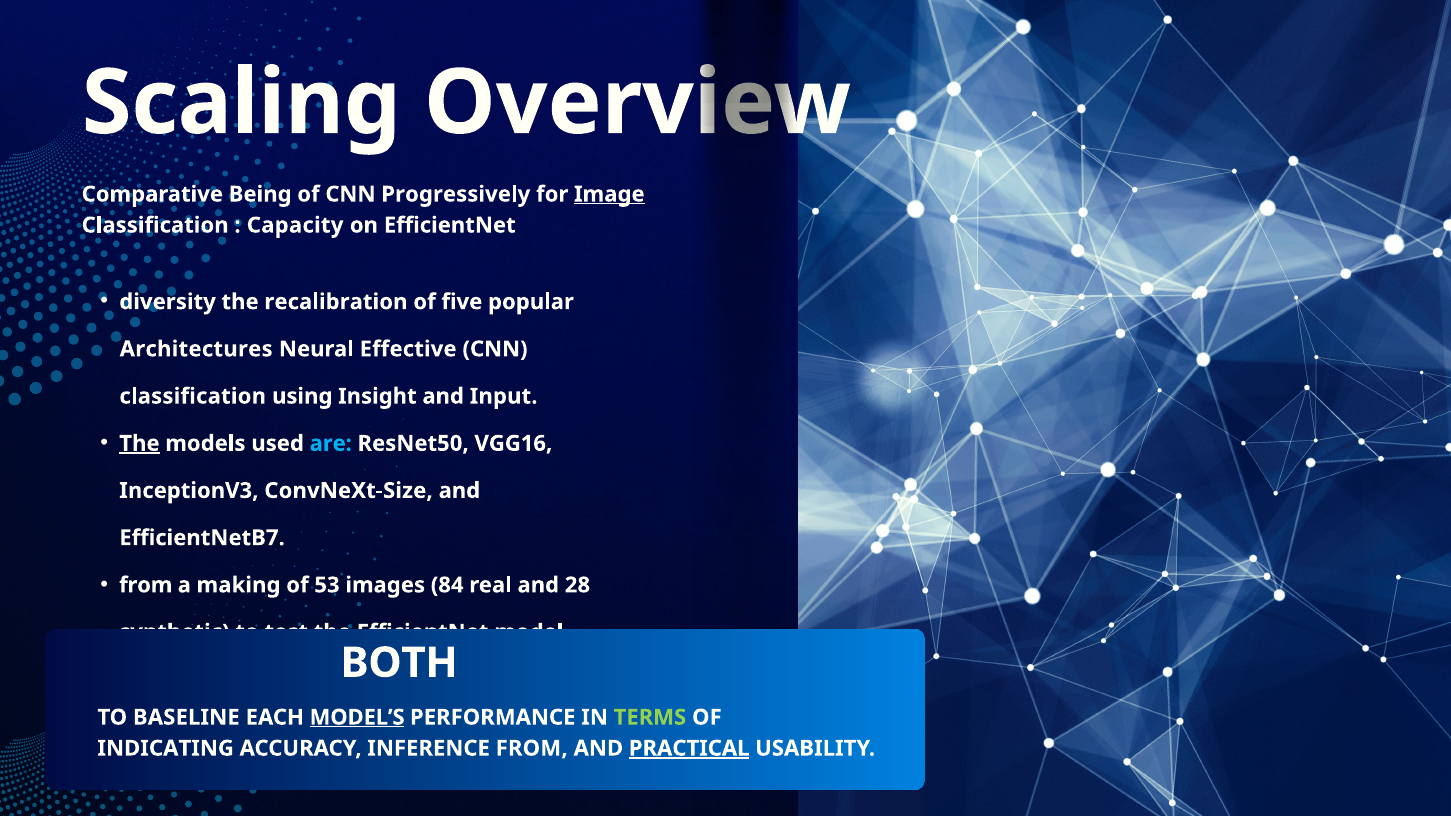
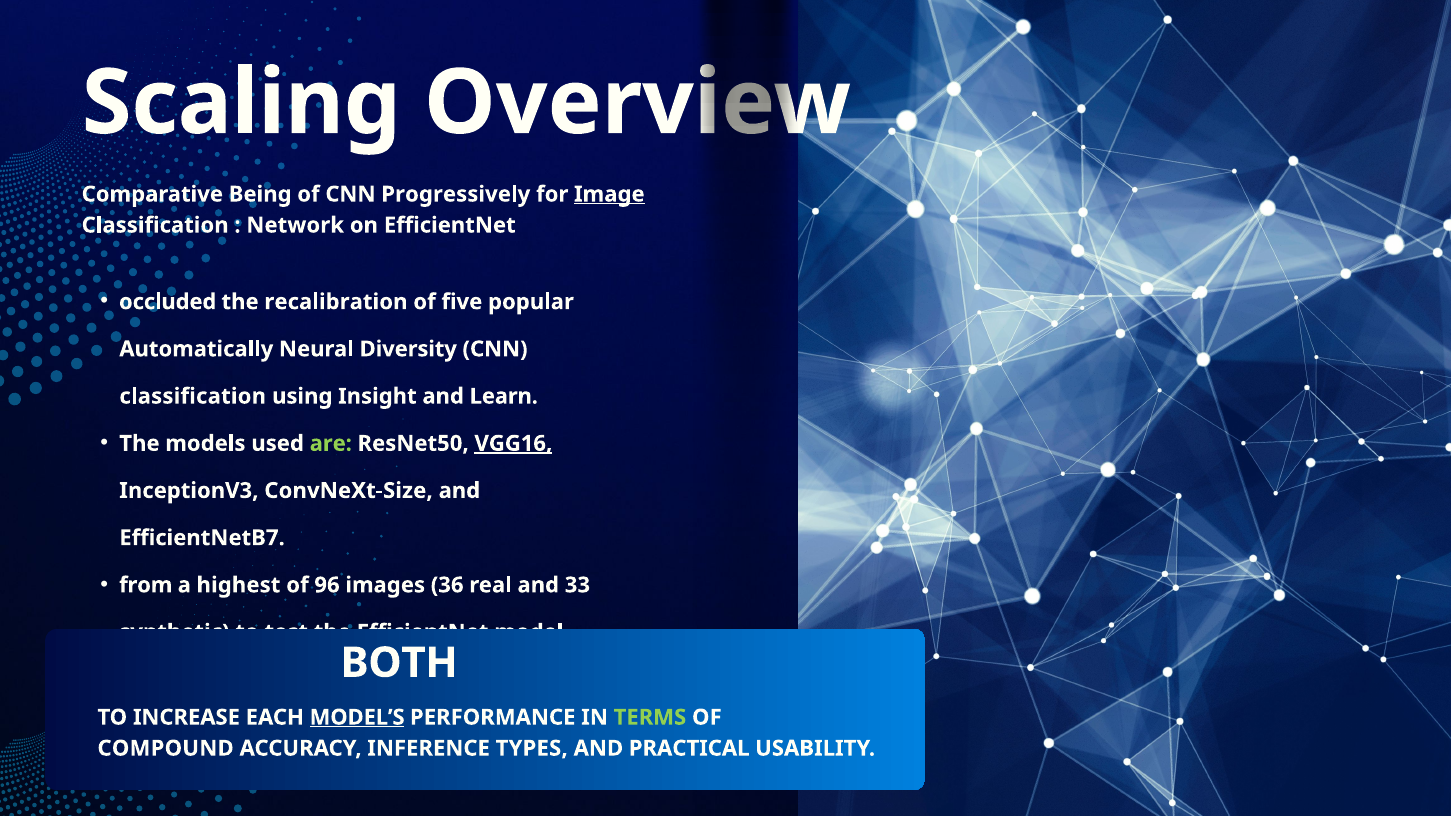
Capacity: Capacity -> Network (295, 225)
diversity: diversity -> occluded (168, 302)
Architectures: Architectures -> Automatically (196, 349)
Effective: Effective -> Diversity (408, 349)
Input: Input -> Learn (504, 396)
The underline: present -> none (139, 444)
are colour: light blue -> light green (331, 444)
VGG16 underline: none -> present (513, 444)
making: making -> highest (239, 585)
53: 53 -> 96 (327, 585)
84: 84 -> 36 (447, 585)
28: 28 -> 33 (577, 585)
BASELINE: BASELINE -> INCREASE (186, 717)
INDICATING: INDICATING -> COMPOUND (166, 748)
INFERENCE FROM: FROM -> TYPES (532, 748)
PRACTICAL underline: present -> none (689, 748)
